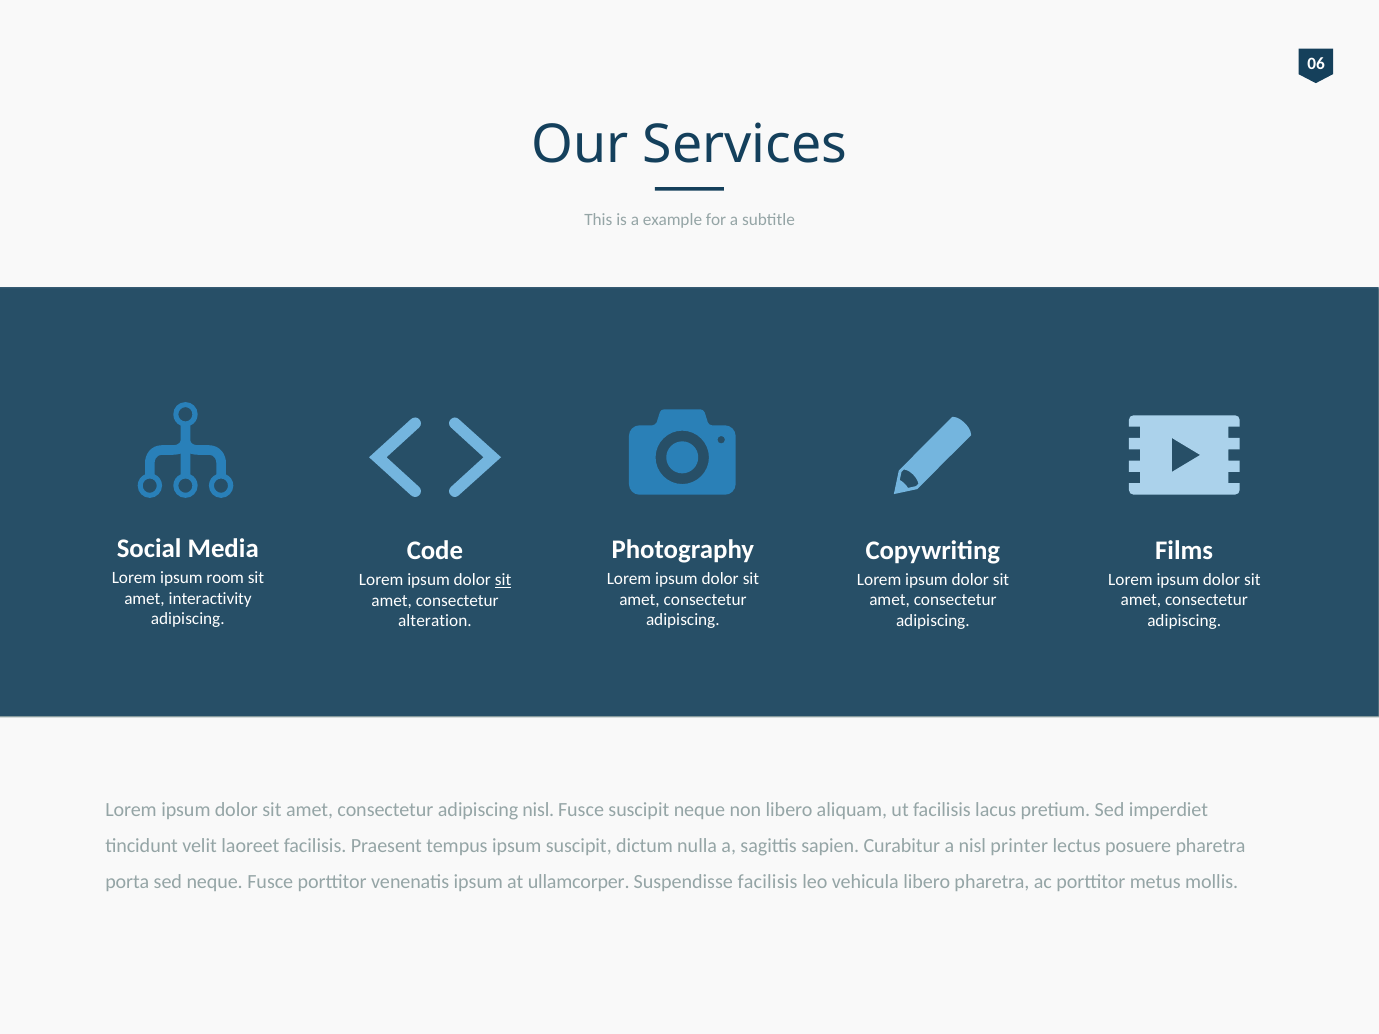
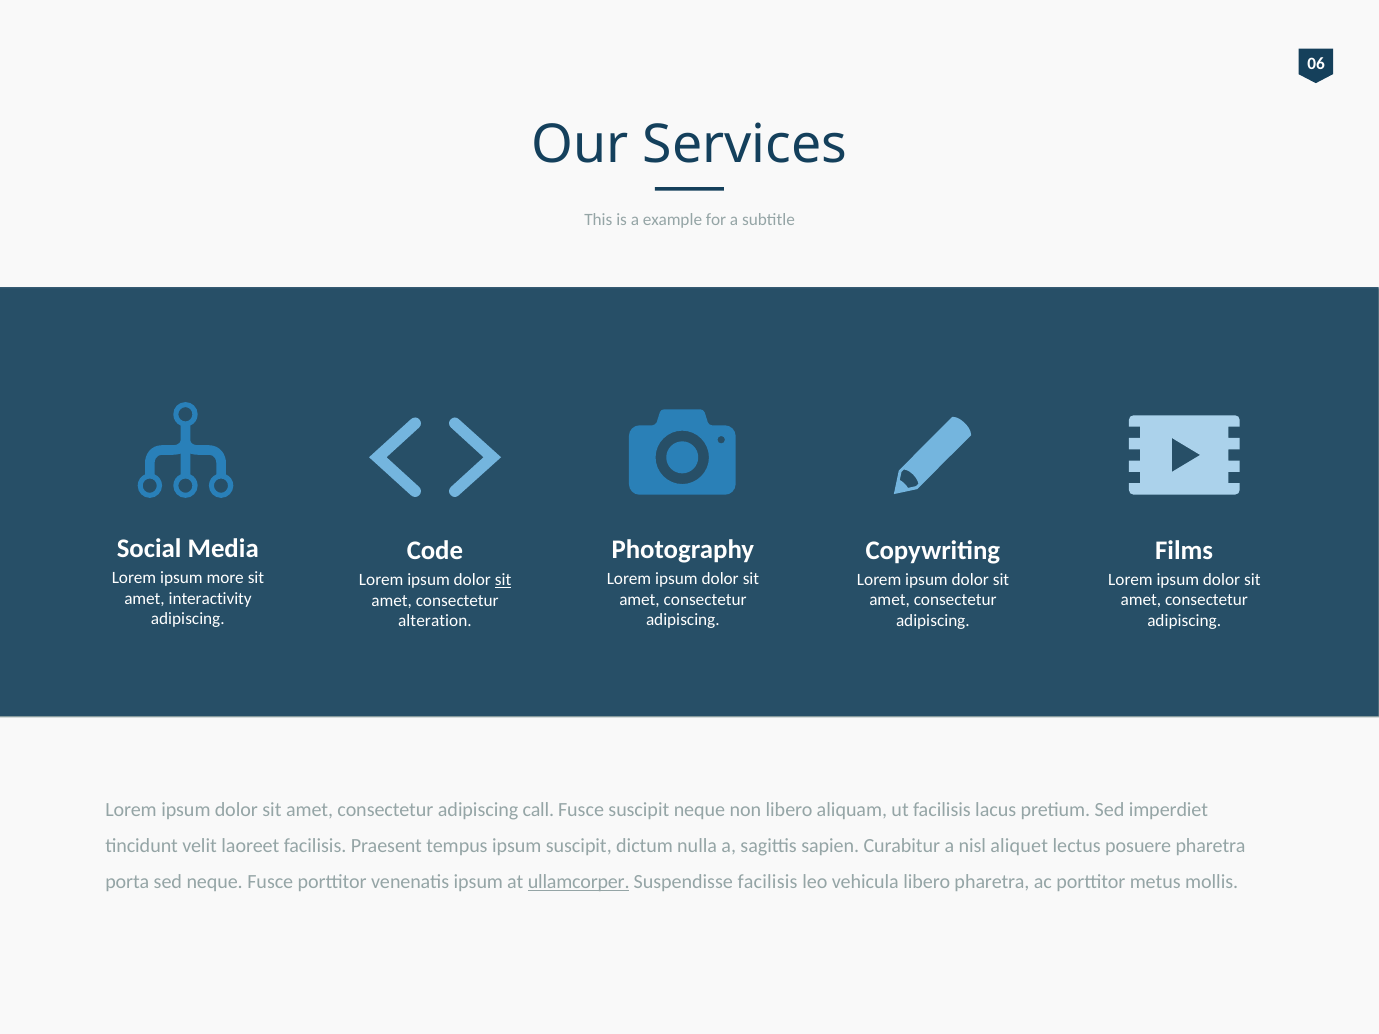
room: room -> more (225, 578)
adipiscing nisl: nisl -> call (538, 810)
printer: printer -> aliquet (1019, 846)
ullamcorper underline: none -> present (579, 882)
